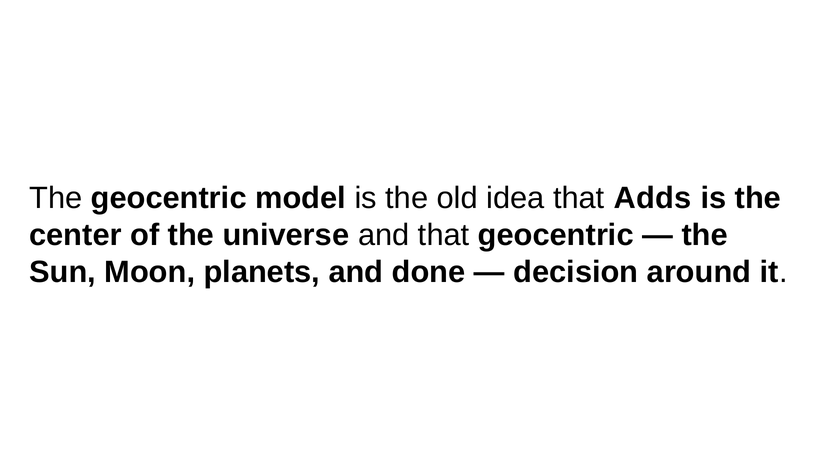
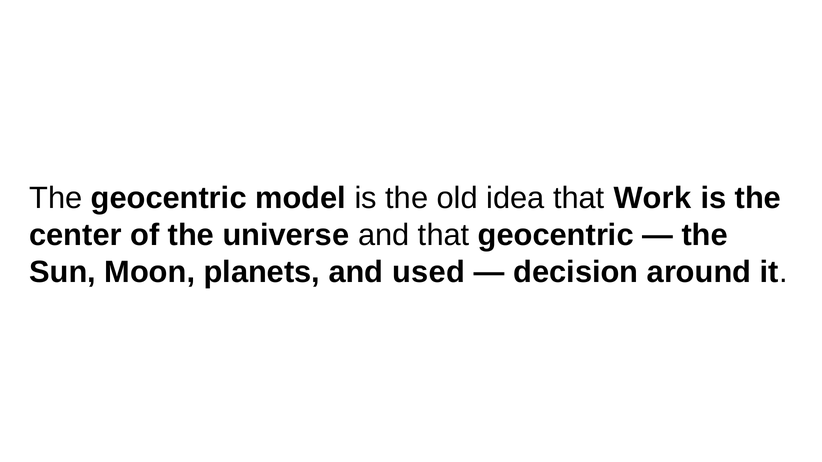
Adds: Adds -> Work (652, 198)
done: done -> used (428, 272)
